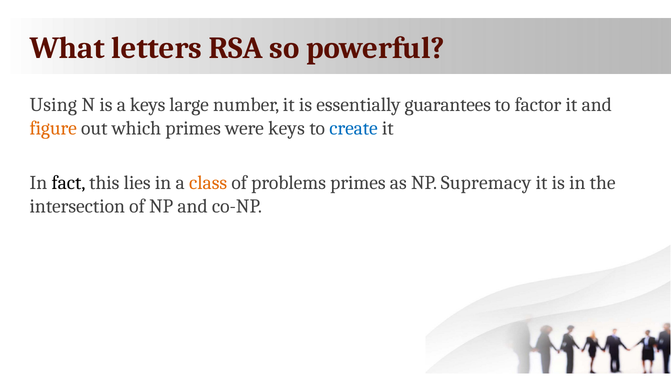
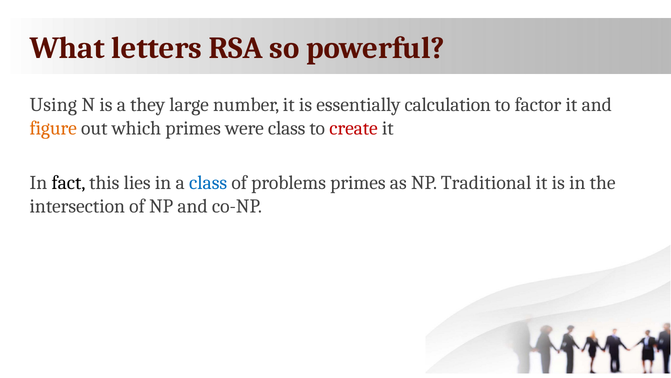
a keys: keys -> they (148, 104)
guarantees: guarantees -> calculation (448, 104)
were keys: keys -> class (287, 128)
create colour: blue -> red (354, 128)
class colour: orange -> blue (208, 183)
Supremacy: Supremacy -> Traditional (486, 183)
